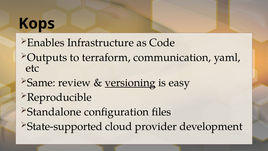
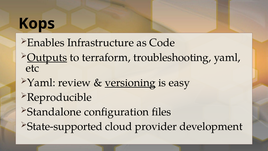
Outputs underline: none -> present (47, 57)
communication: communication -> troubleshooting (172, 57)
Same: Same -> Yaml (41, 83)
